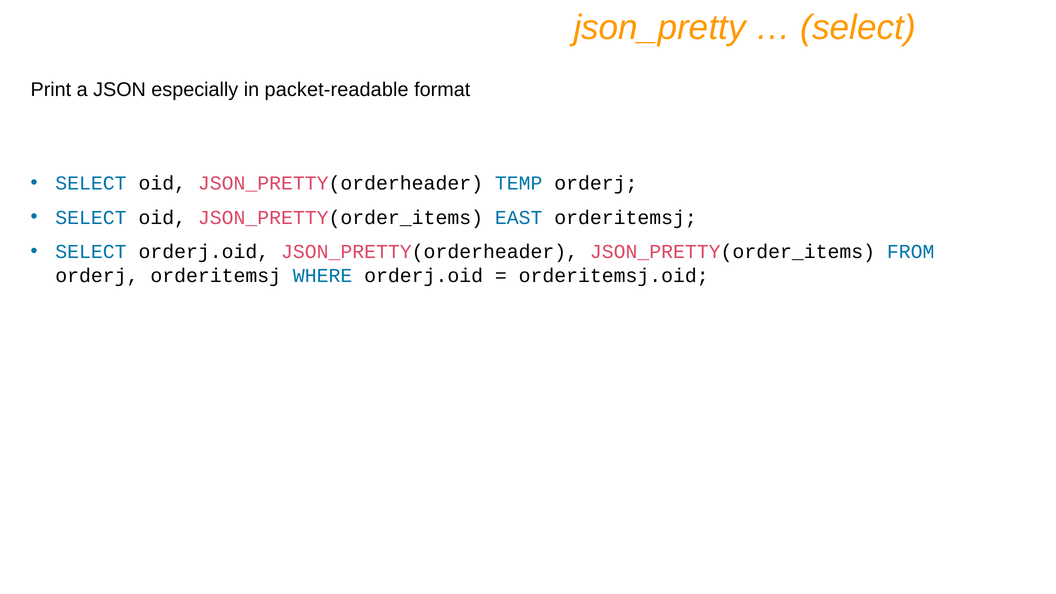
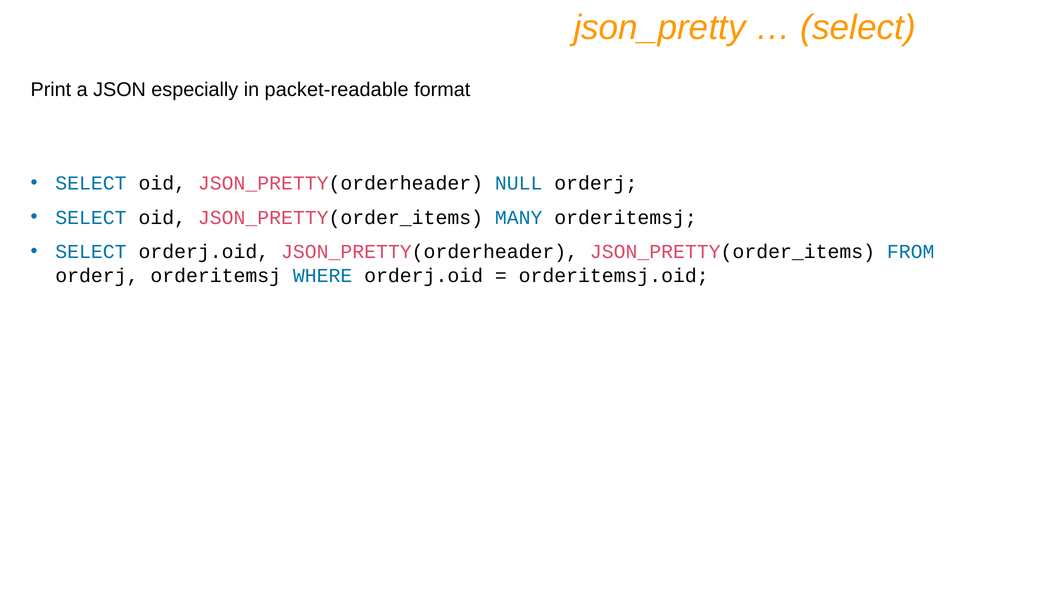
TEMP: TEMP -> NULL (519, 183)
EAST: EAST -> MANY (519, 217)
